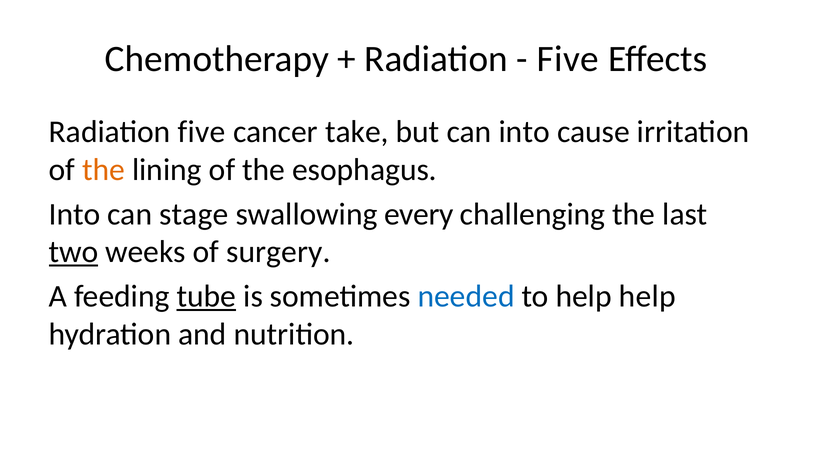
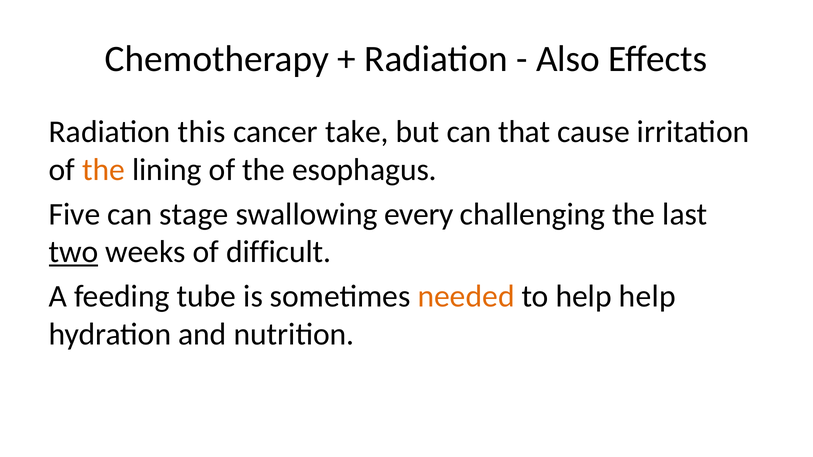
Five: Five -> Also (568, 59)
Radiation five: five -> this (202, 132)
can into: into -> that (524, 132)
Into: Into -> Five (75, 214)
surgery: surgery -> difficult (279, 252)
tube underline: present -> none (206, 296)
needed colour: blue -> orange (466, 296)
